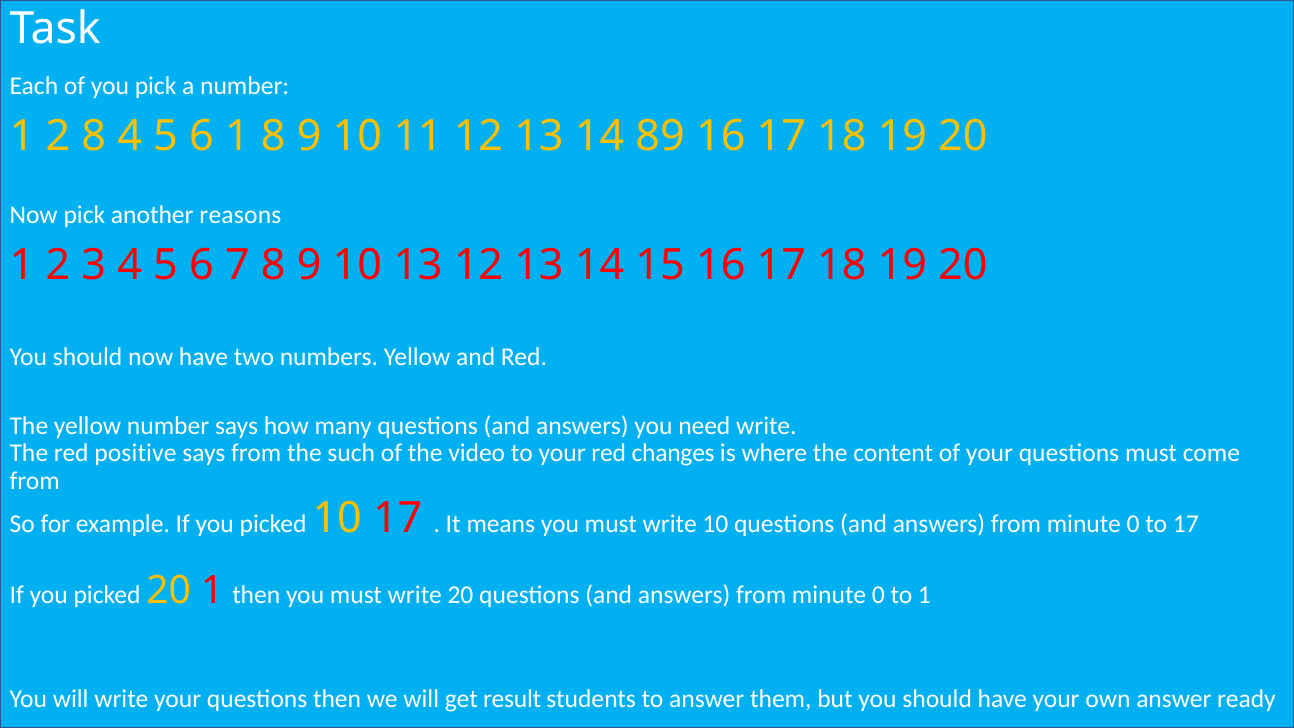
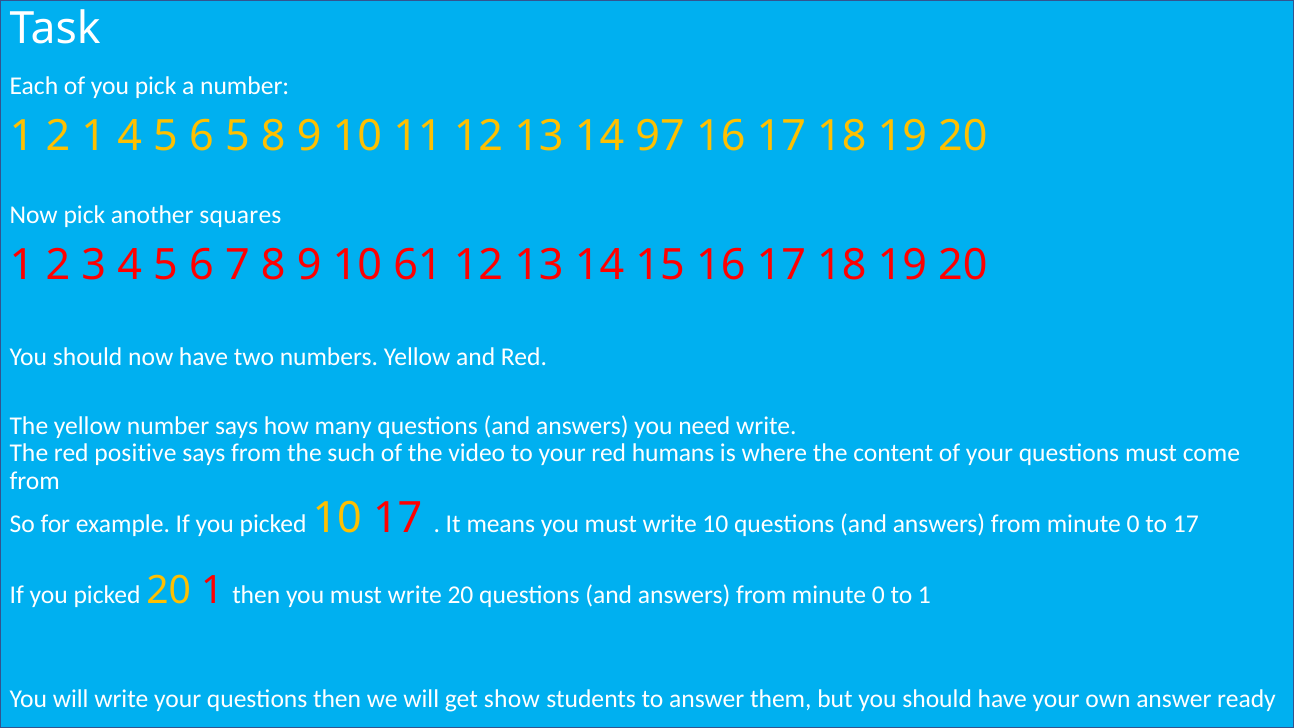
2 8: 8 -> 1 (94, 136)
6 1: 1 -> 5 (237, 136)
89: 89 -> 97 (660, 136)
reasons: reasons -> squares (240, 215)
10 13: 13 -> 61 (418, 265)
changes: changes -> humans (673, 453)
result: result -> show (512, 699)
